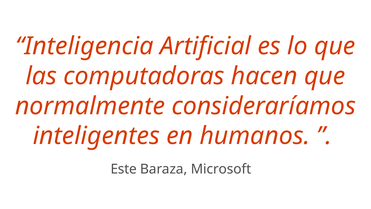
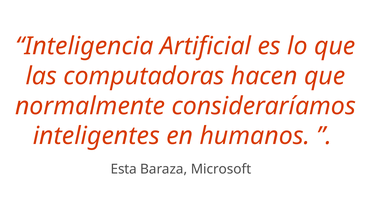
Este: Este -> Esta (124, 169)
